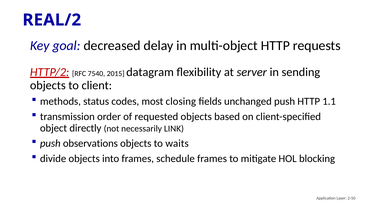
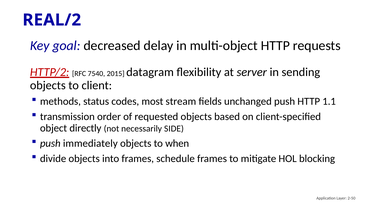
closing: closing -> stream (181, 102)
LINK: LINK -> SIDE (174, 129)
observations: observations -> immediately (90, 144)
waits: waits -> when (177, 144)
